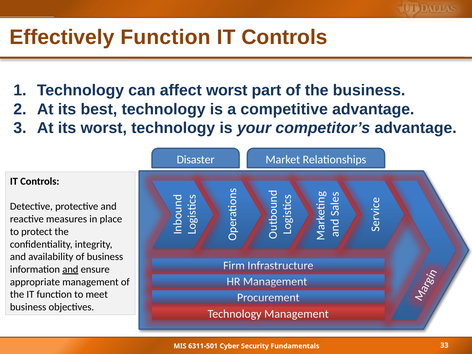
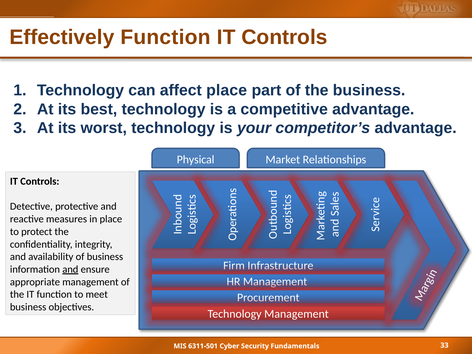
affect worst: worst -> place (227, 90)
Disaster: Disaster -> Physical (196, 160)
